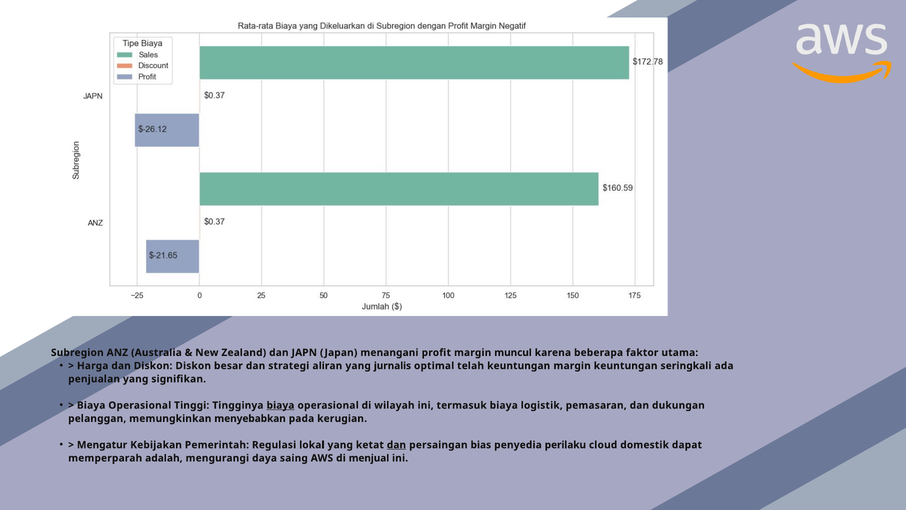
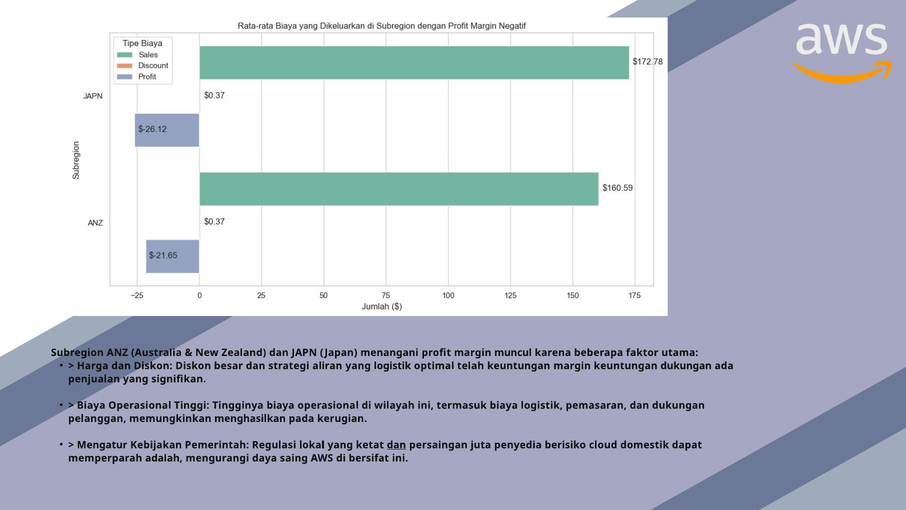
yang jurnalis: jurnalis -> logistik (392, 366)
keuntungan seringkali: seringkali -> dukungan (686, 366)
biaya underline: present -> none (280, 405)
menyebabkan: menyebabkan -> menghasilkan (250, 418)
bias: bias -> juta (481, 445)
perilaku: perilaku -> berisiko (565, 445)
menjual: menjual -> bersifat (369, 458)
